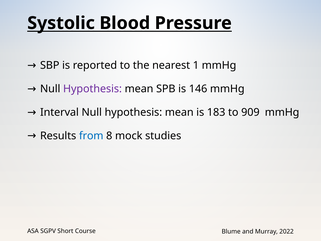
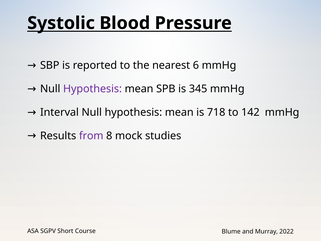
1: 1 -> 6 (196, 65)
146: 146 -> 345 (198, 89)
183: 183 -> 718 (216, 112)
909: 909 -> 142 (250, 112)
from colour: blue -> purple (91, 136)
